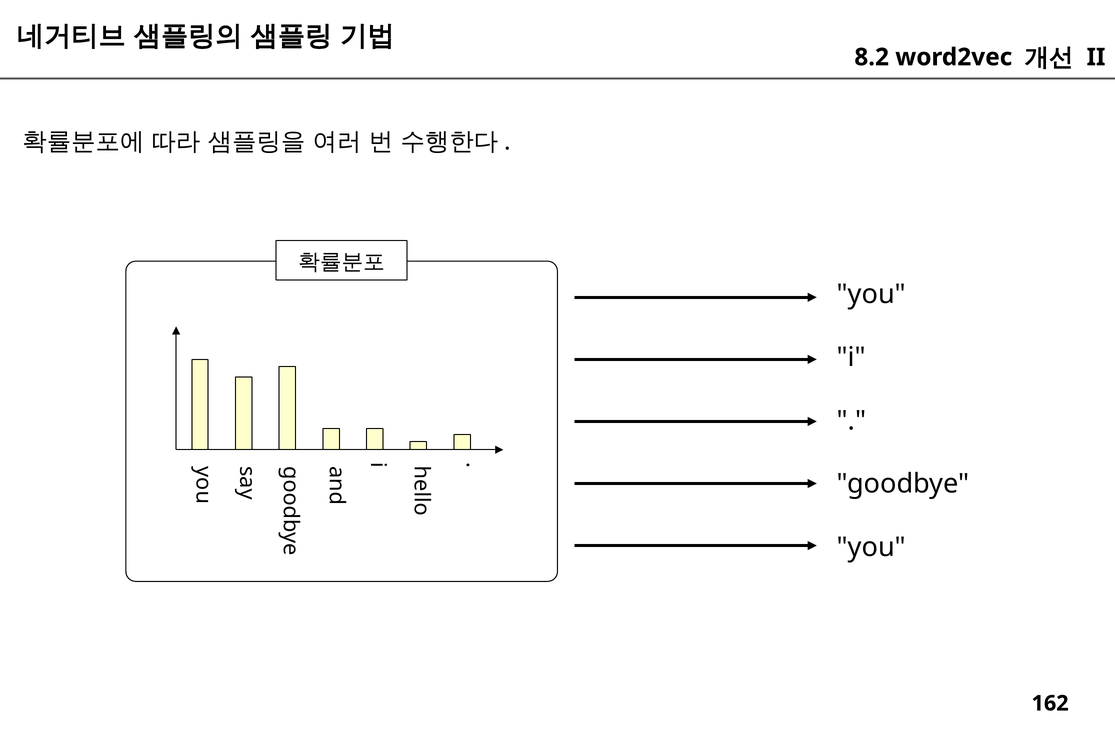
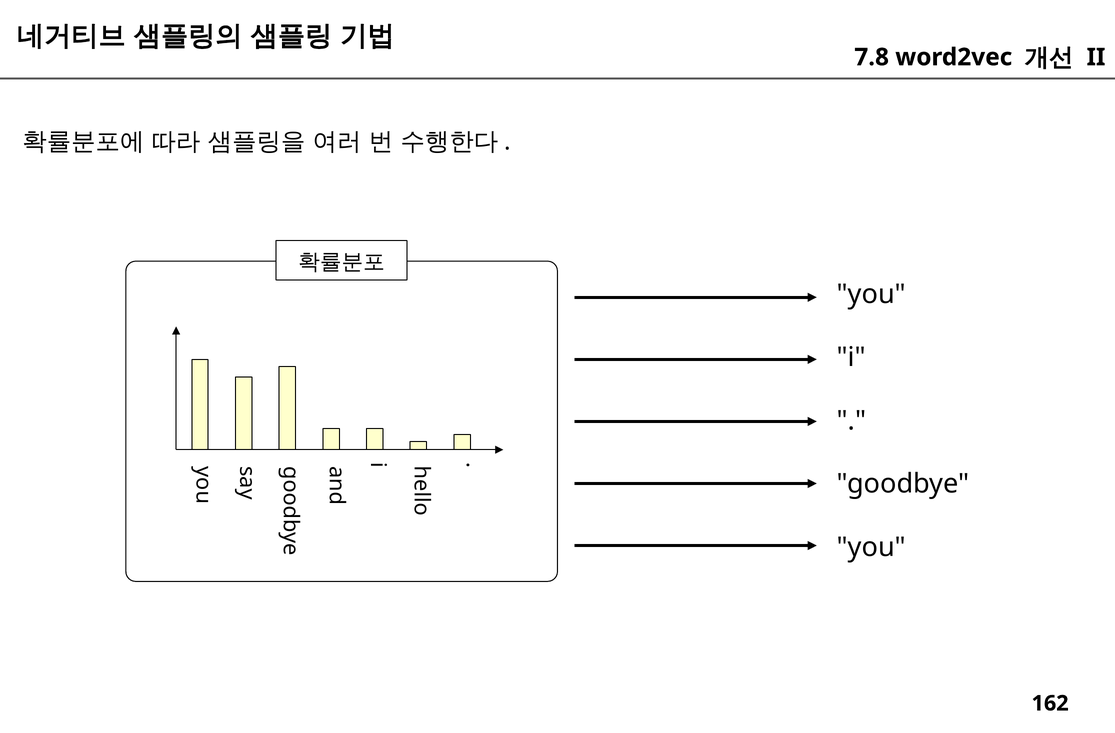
8.2: 8.2 -> 7.8 (872, 57)
